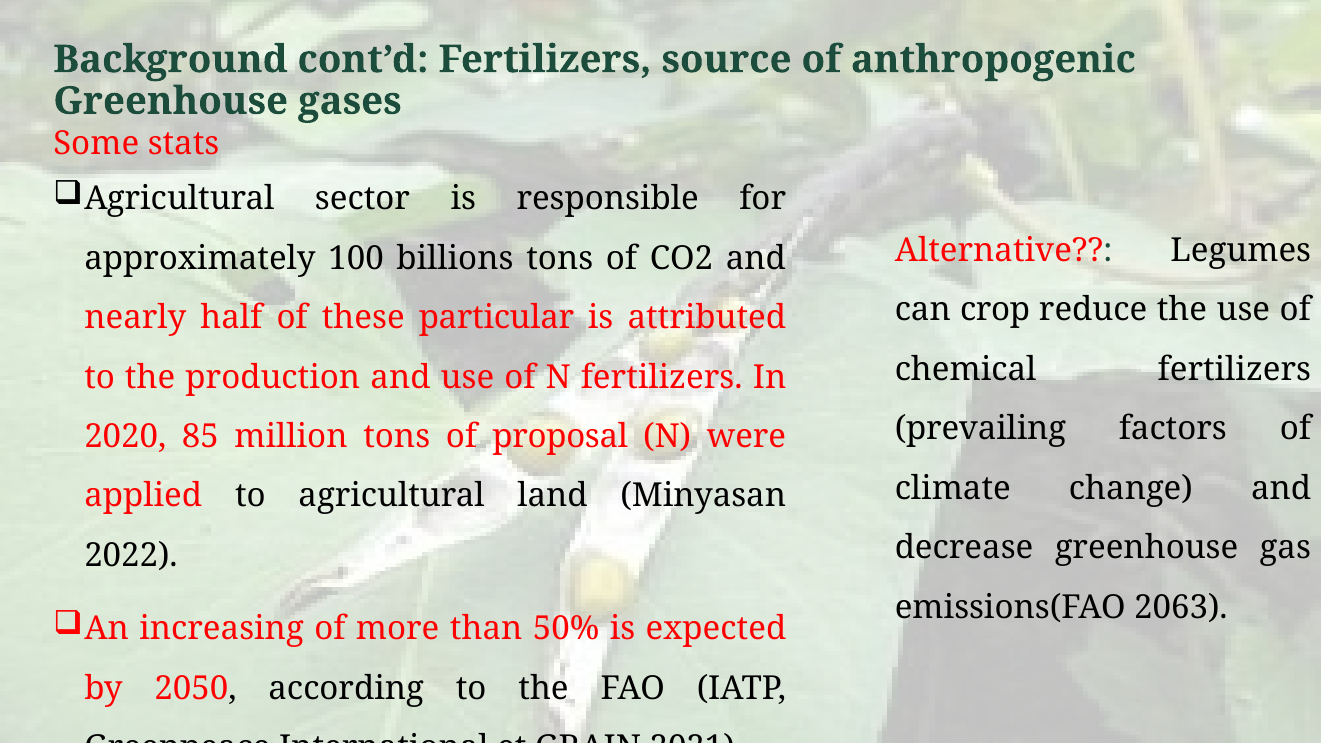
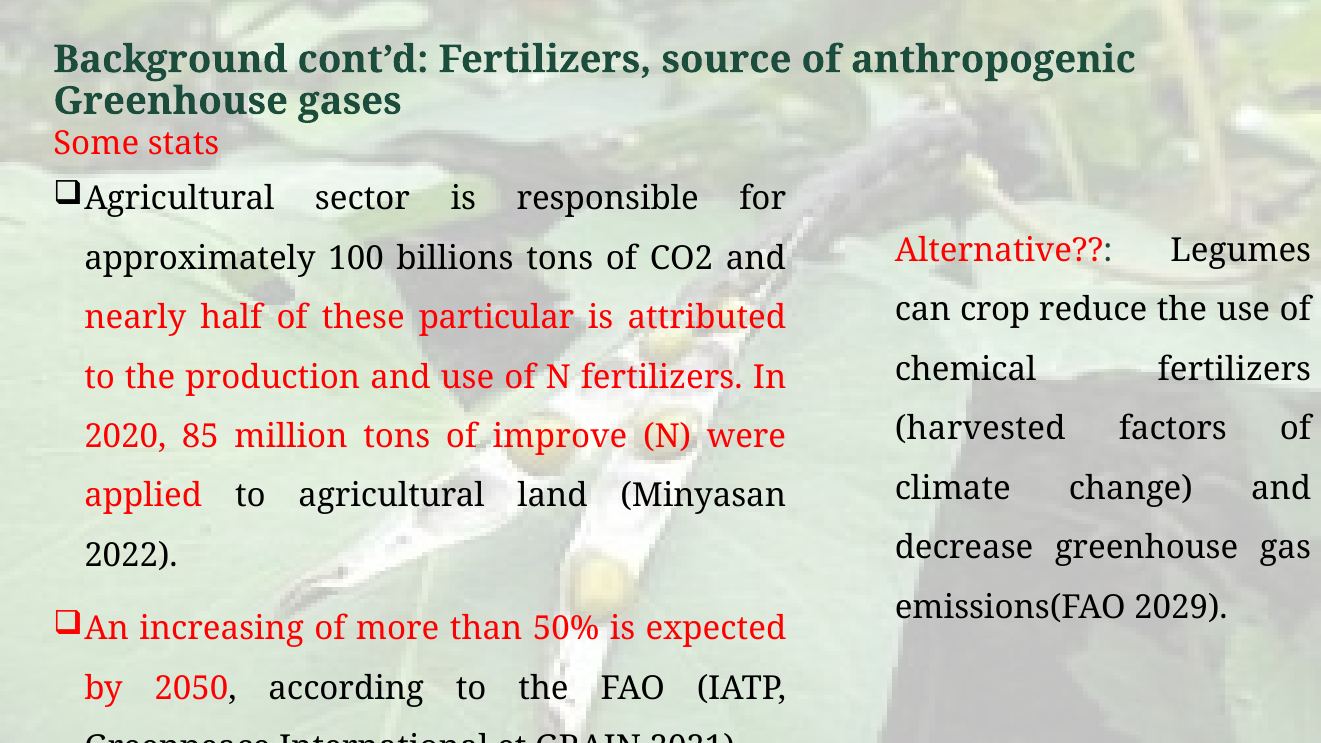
prevailing: prevailing -> harvested (980, 429)
proposal: proposal -> improve (560, 437)
2063: 2063 -> 2029 (1181, 607)
